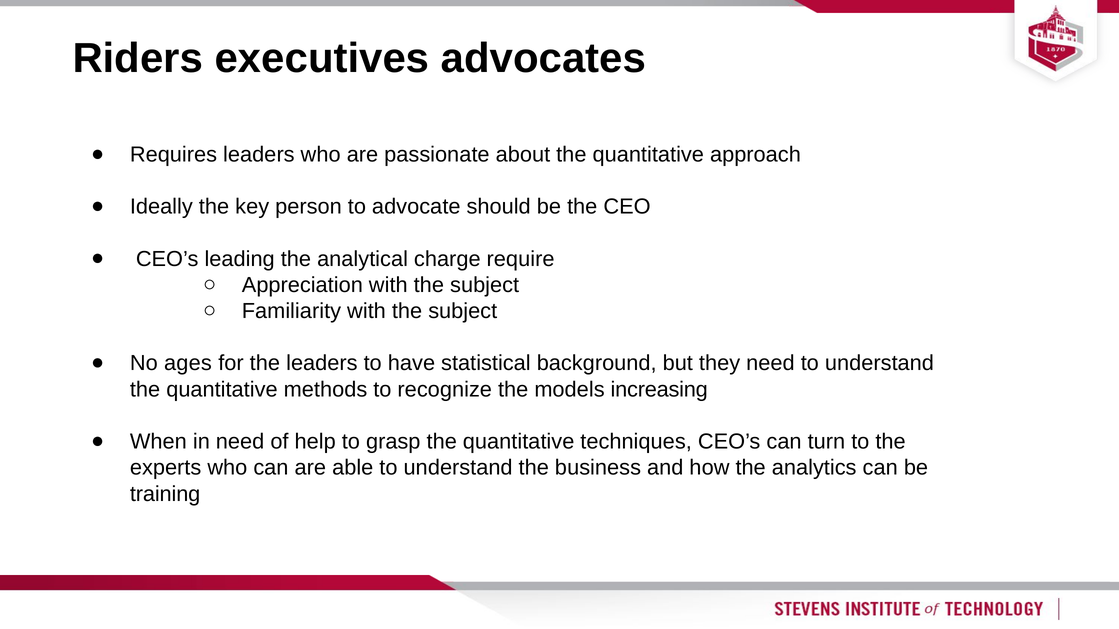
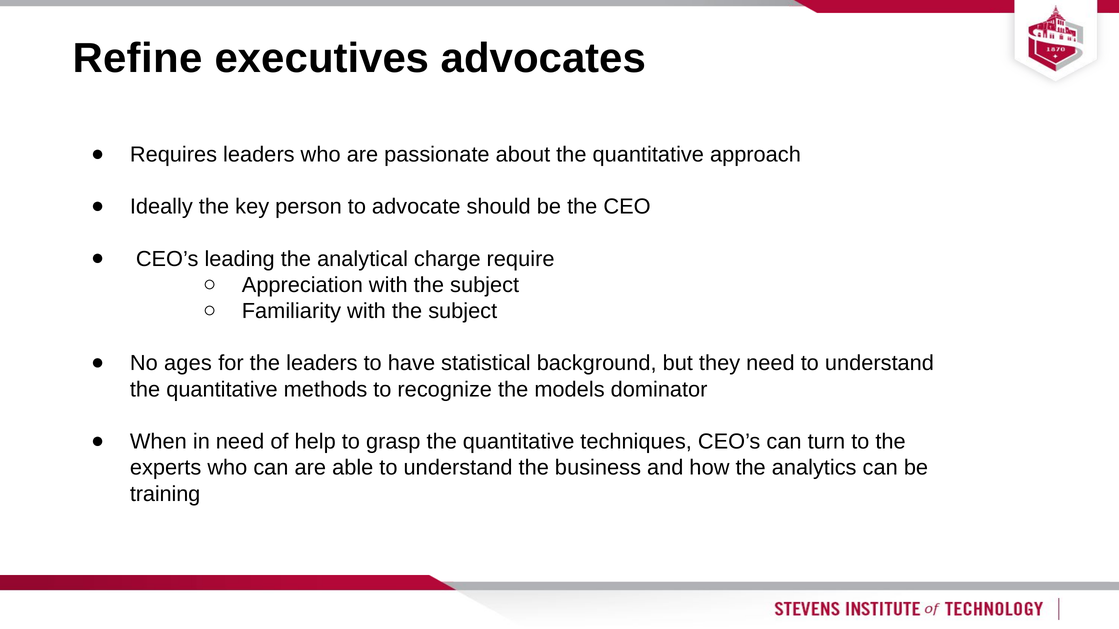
Riders: Riders -> Refine (138, 58)
increasing: increasing -> dominator (659, 390)
